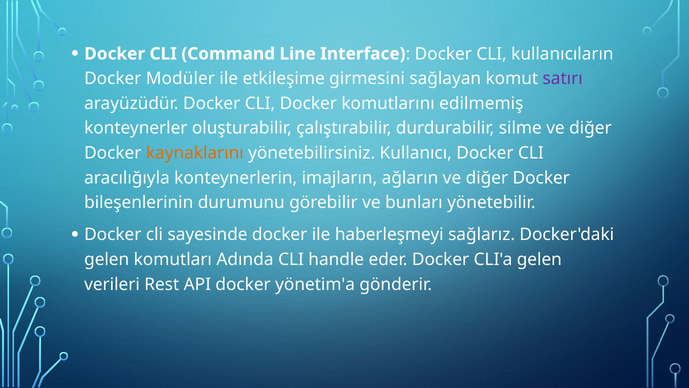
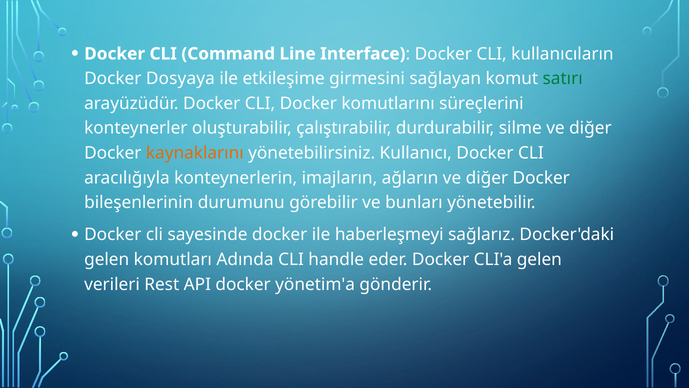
Modüler: Modüler -> Dosyaya (180, 79)
satırı colour: purple -> green (563, 79)
edilmemiş: edilmemiş -> süreçlerini (481, 103)
